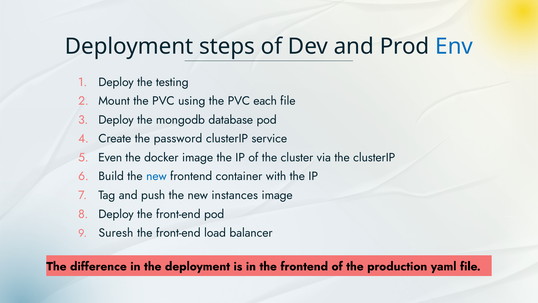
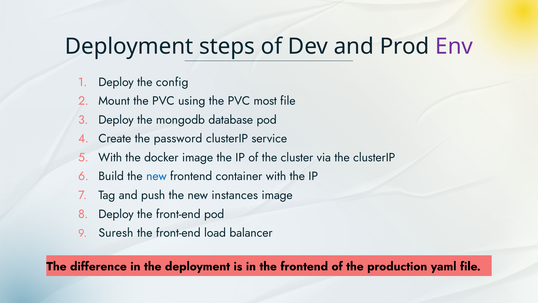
Env colour: blue -> purple (454, 47)
testing: testing -> config (172, 82)
each: each -> most (265, 101)
Even: Even -> With (110, 157)
